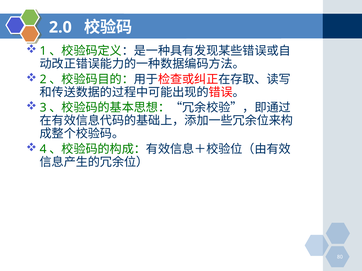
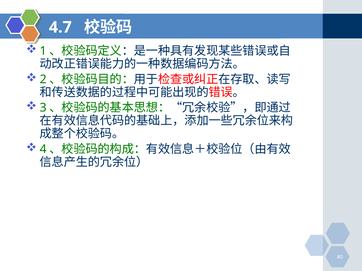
2.0: 2.0 -> 4.7 (60, 27)
